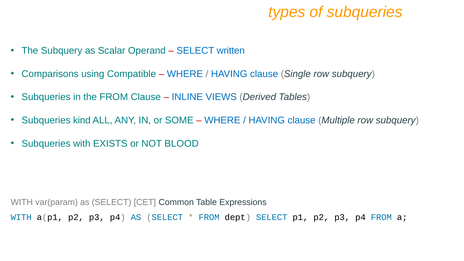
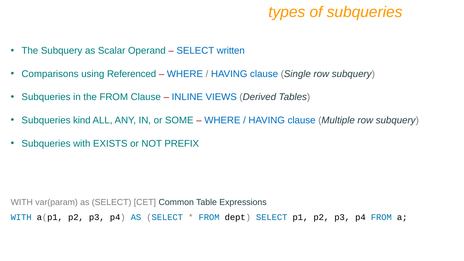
Compatible: Compatible -> Referenced (132, 74)
BLOOD: BLOOD -> PREFIX (182, 144)
